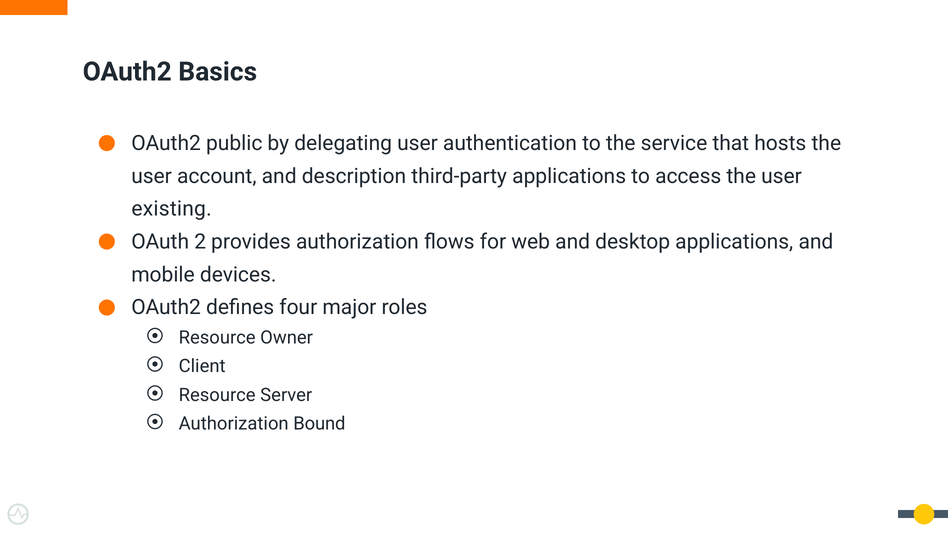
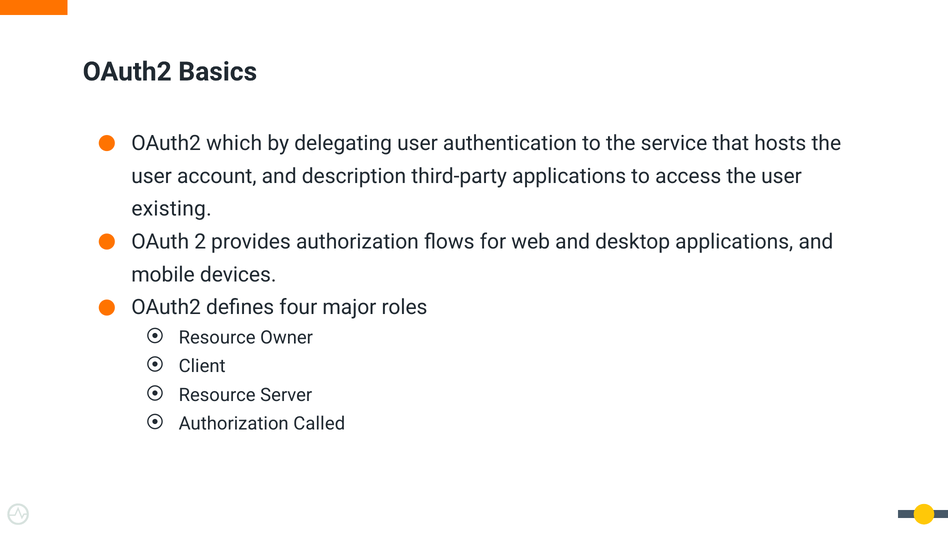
public: public -> which (234, 143)
Bound: Bound -> Called (319, 424)
